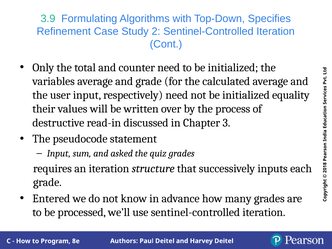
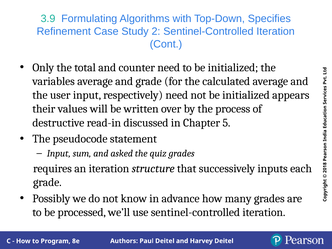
equality: equality -> appears (291, 95)
3: 3 -> 5 (226, 123)
Entered: Entered -> Possibly (51, 198)
